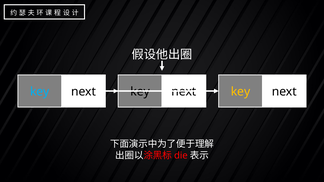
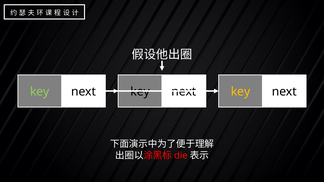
key colour: light blue -> light green (40, 92)
